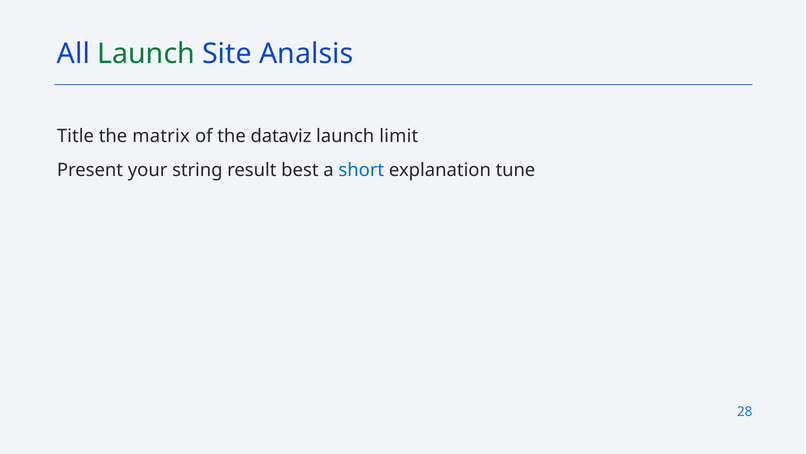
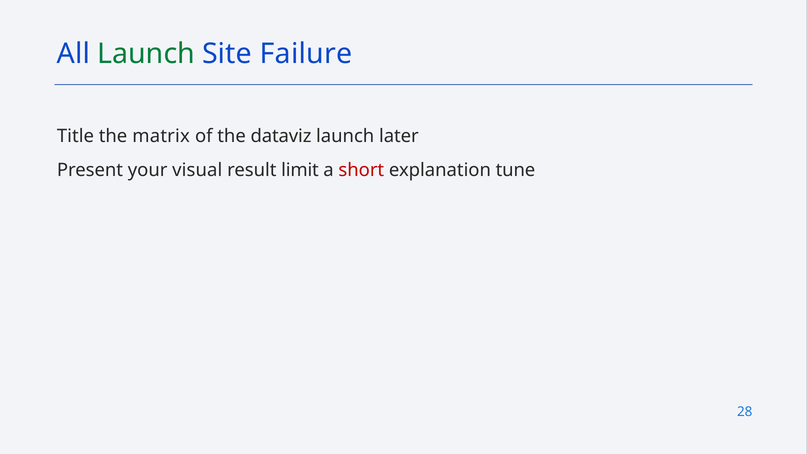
Analsis: Analsis -> Failure (306, 54)
limit: limit -> later (399, 136)
string: string -> visual (197, 170)
best: best -> limit (300, 170)
short colour: blue -> red (361, 170)
